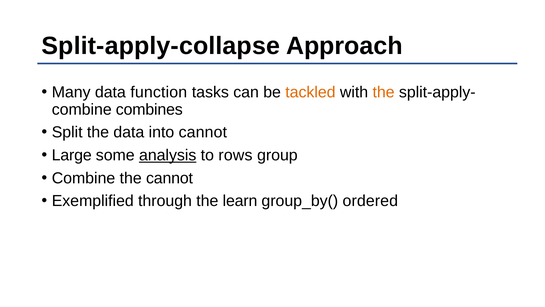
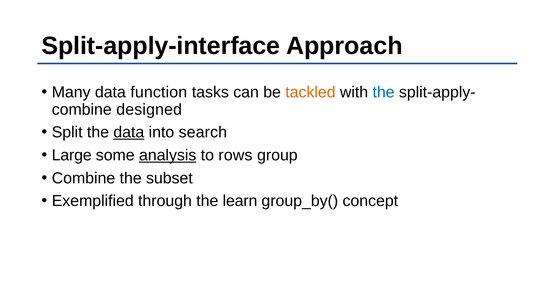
Split-apply-collapse: Split-apply-collapse -> Split-apply-interface (161, 46)
the colour: orange -> blue (384, 92)
combines: combines -> designed (149, 109)
data underline: none -> present (129, 132)
into cannot: cannot -> search (203, 132)
the cannot: cannot -> subset (169, 178)
ordered: ordered -> concept (370, 201)
